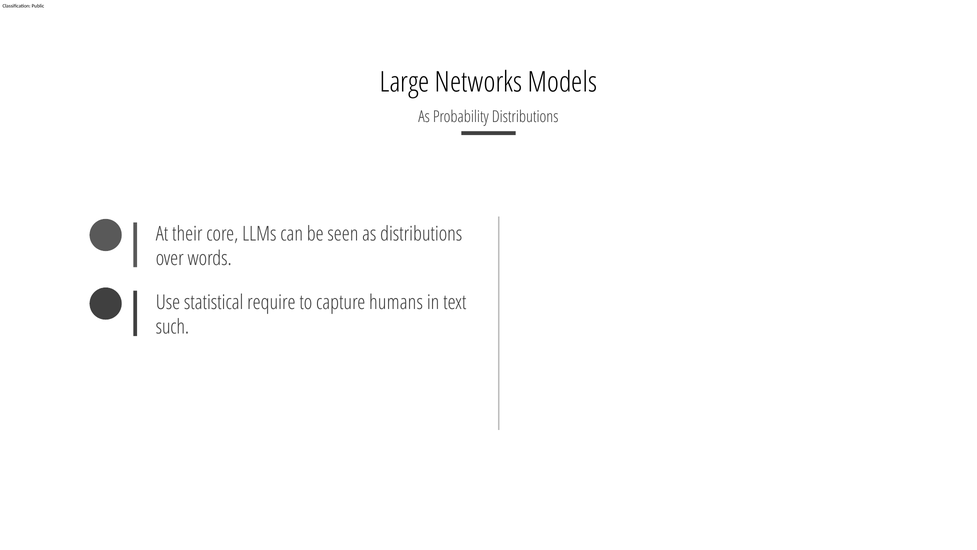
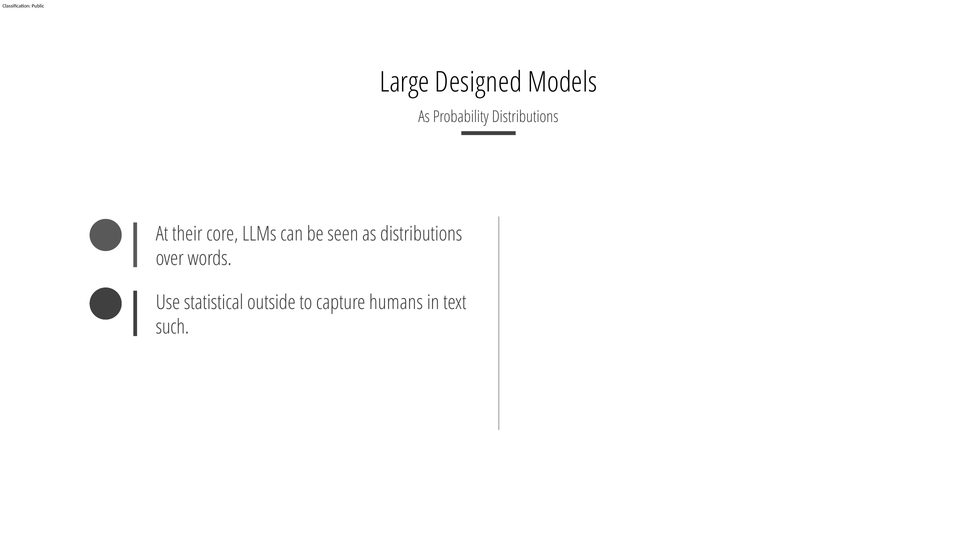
Networks: Networks -> Designed (479, 82)
require: require -> outside (271, 302)
